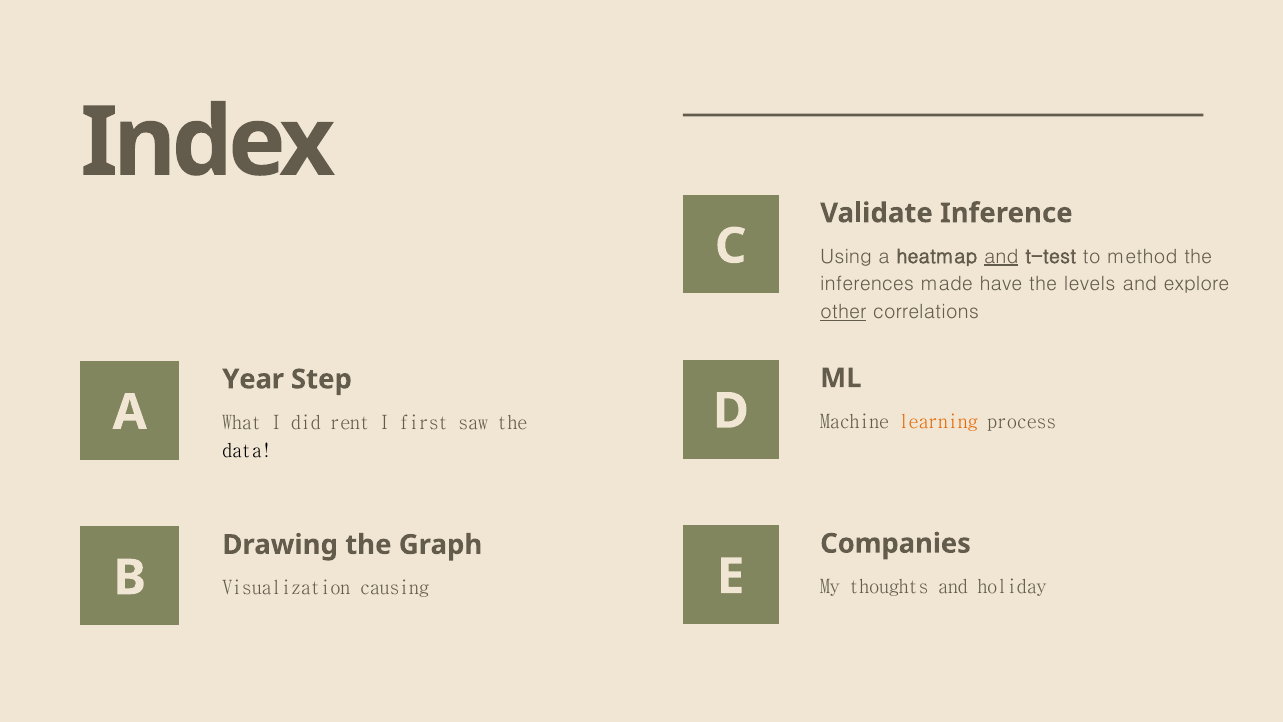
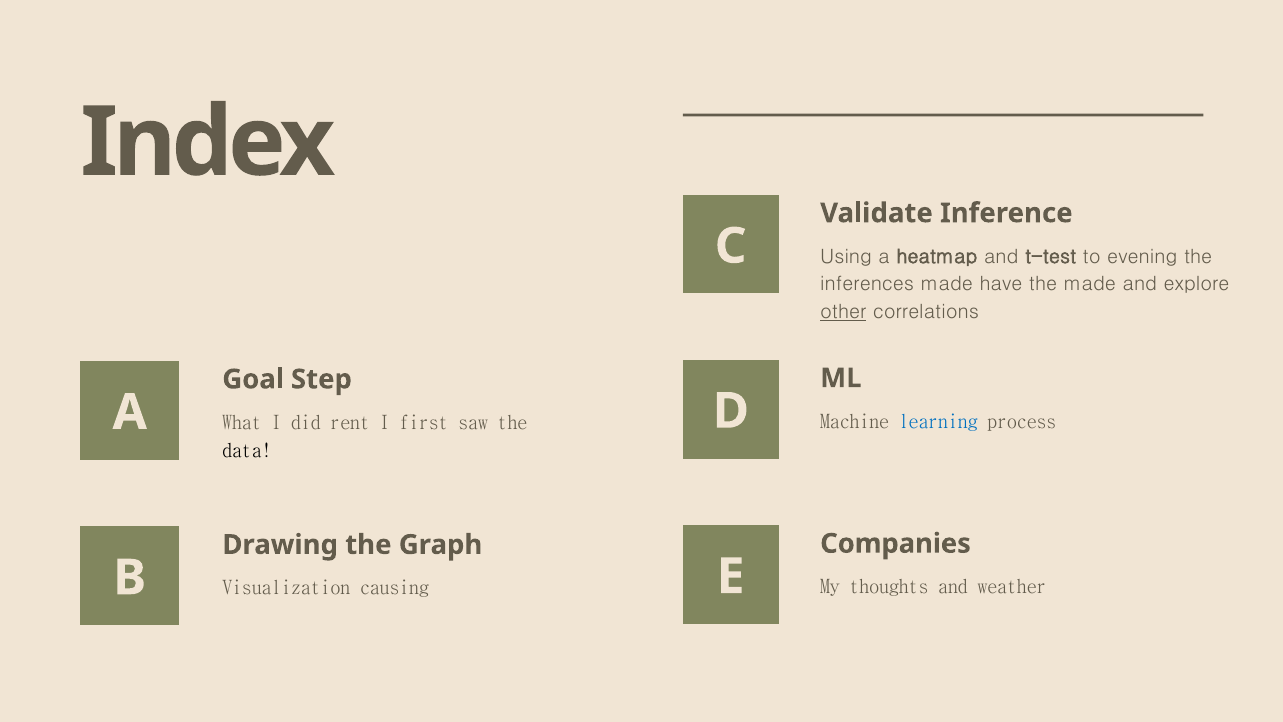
and underline: present -> none (1001, 256)
method: method -> evening (1142, 256)
the levels: levels -> made (1090, 284)
Year: Year -> Goal (253, 379)
learning colour: orange -> blue (938, 422)
holiday: holiday -> weather (1012, 587)
